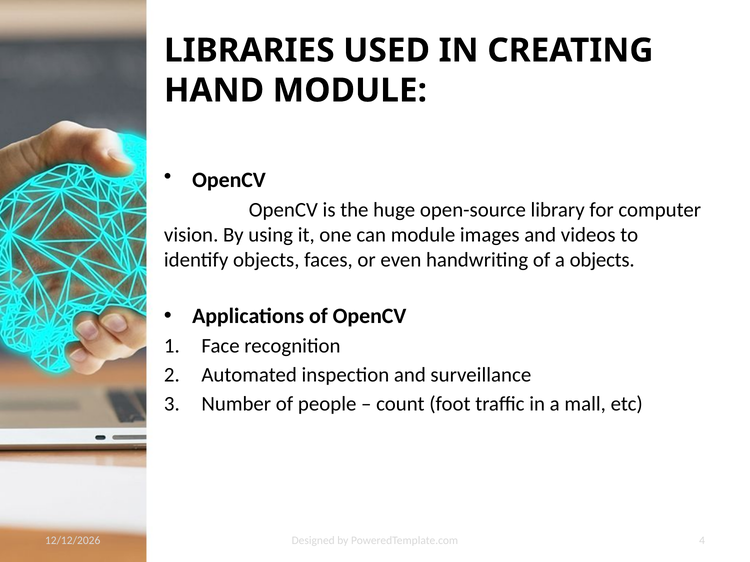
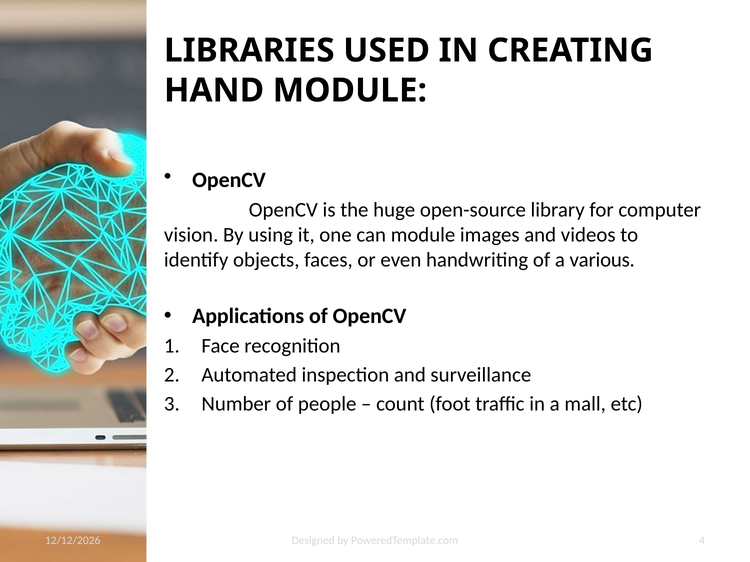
a objects: objects -> various (602, 260)
